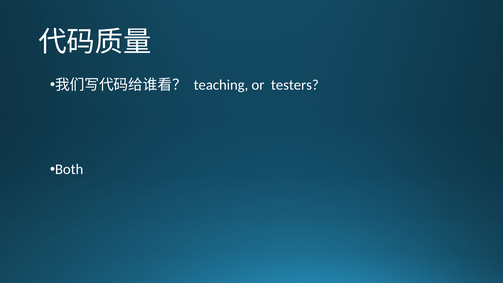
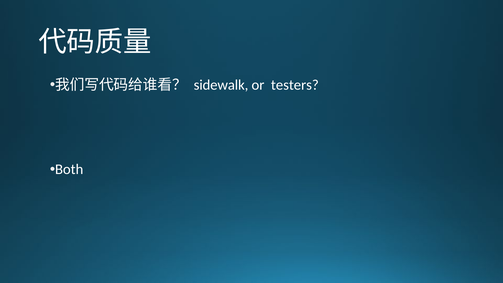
teaching: teaching -> sidewalk (221, 85)
